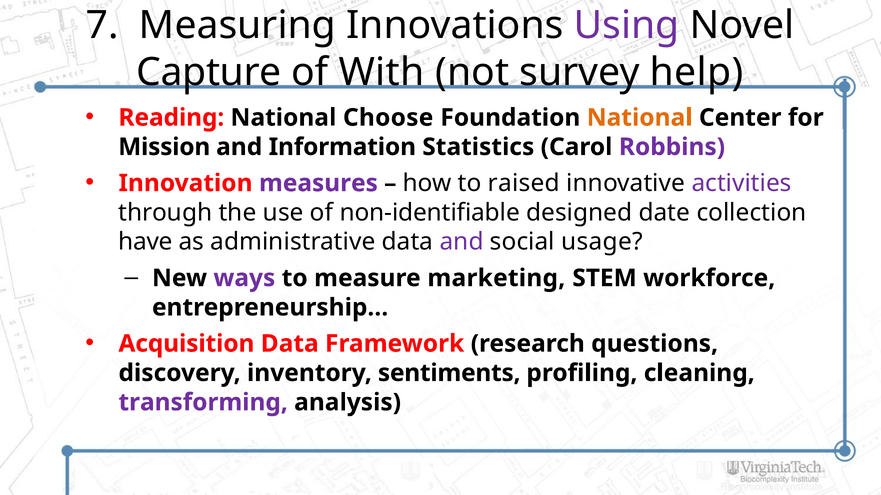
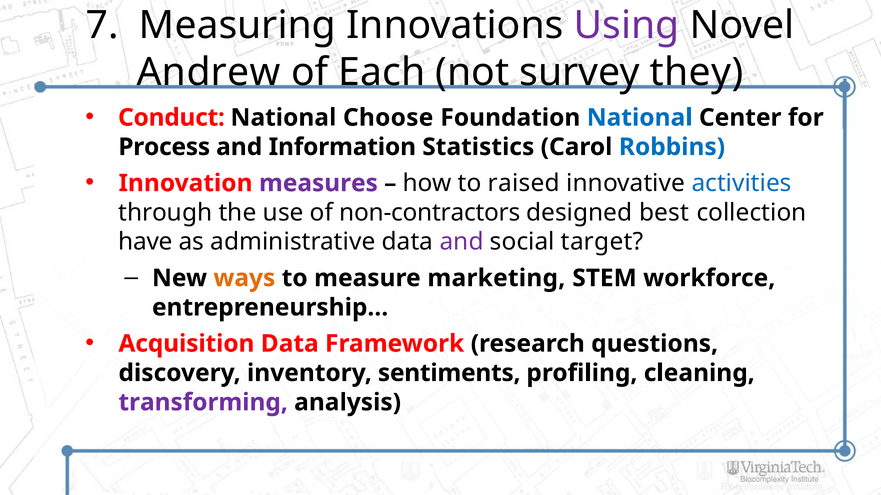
Capture: Capture -> Andrew (209, 72)
With: With -> Each (382, 72)
help: help -> they (697, 72)
Reading: Reading -> Conduct (171, 118)
National colour: orange -> blue (640, 118)
Mission: Mission -> Process (164, 147)
Robbins colour: purple -> blue (672, 147)
activities colour: purple -> blue (742, 183)
non-identifiable: non-identifiable -> non-contractors (430, 213)
date: date -> best (664, 213)
usage: usage -> target (602, 242)
ways colour: purple -> orange (244, 278)
